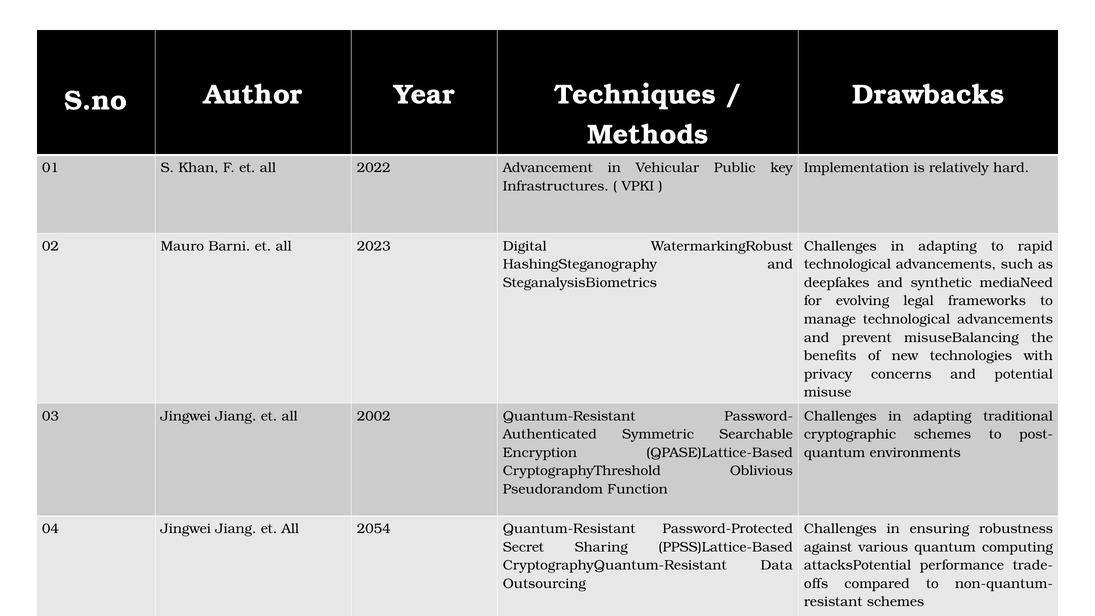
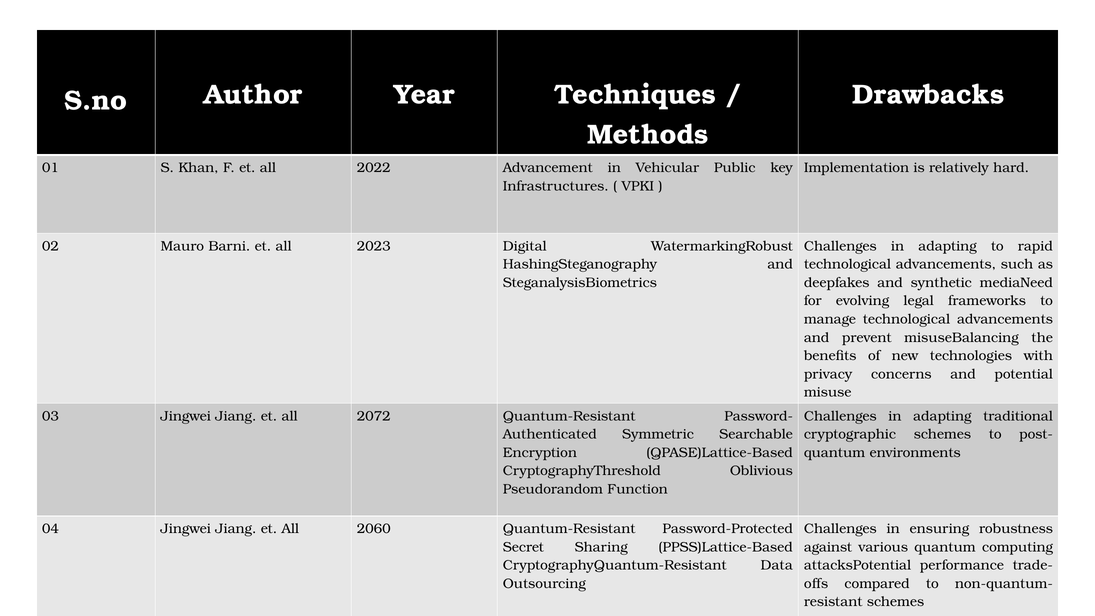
2002: 2002 -> 2072 (374, 416)
2054: 2054 -> 2060 (374, 529)
